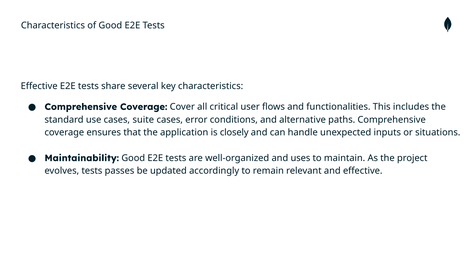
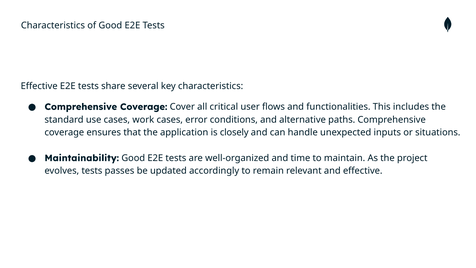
suite: suite -> work (143, 120)
uses: uses -> time (300, 158)
